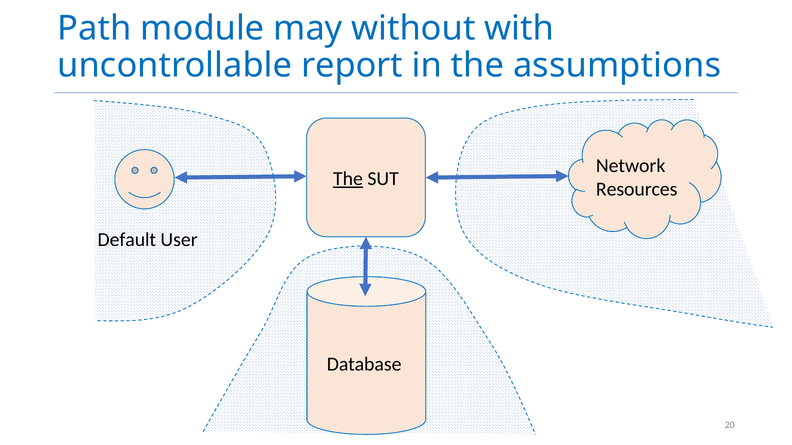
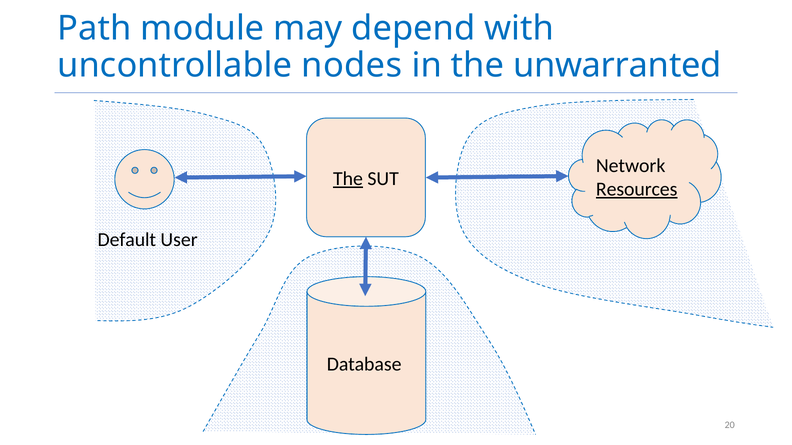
without: without -> depend (413, 28)
report: report -> nodes (352, 65)
assumptions: assumptions -> unwarranted (617, 65)
Resources underline: none -> present (637, 189)
